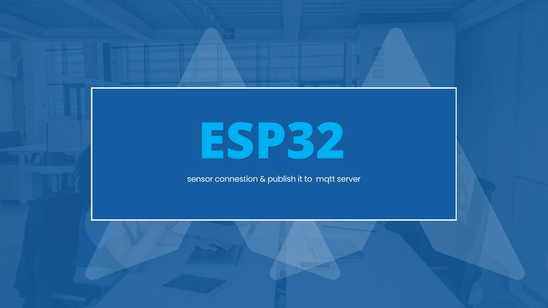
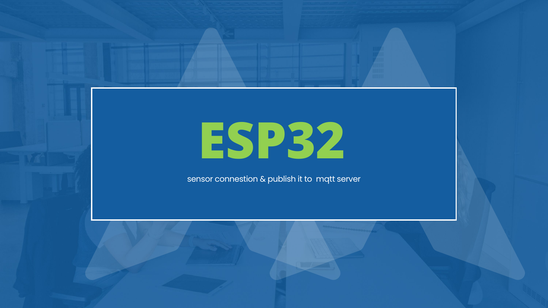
ESP32 colour: light blue -> light green (272, 142)
